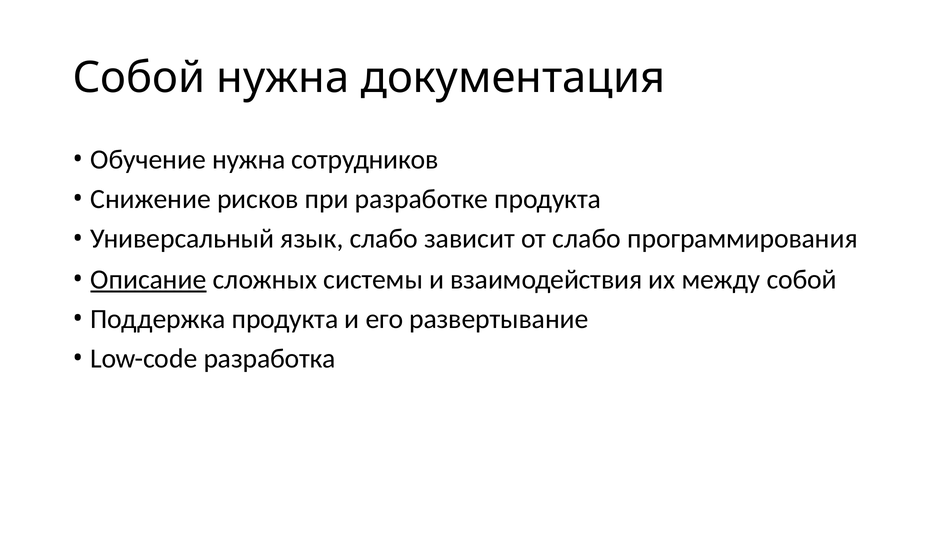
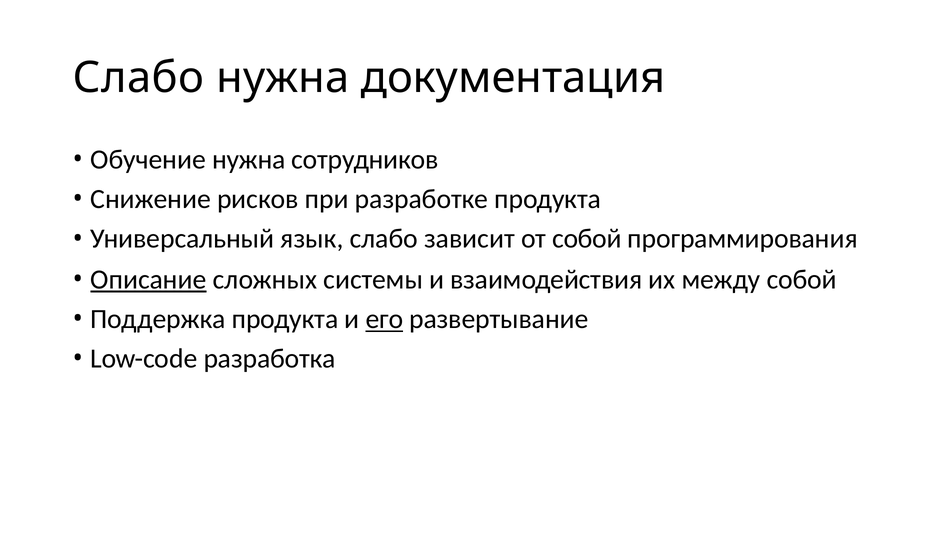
Собой: Собой -> Слабо (139, 78)
от слабо: слабо -> собой (587, 239)
его underline: none -> present (384, 319)
